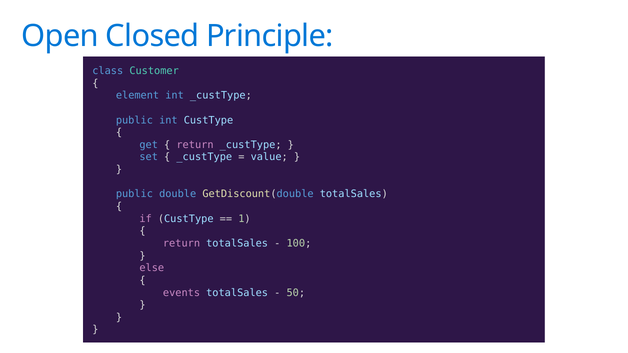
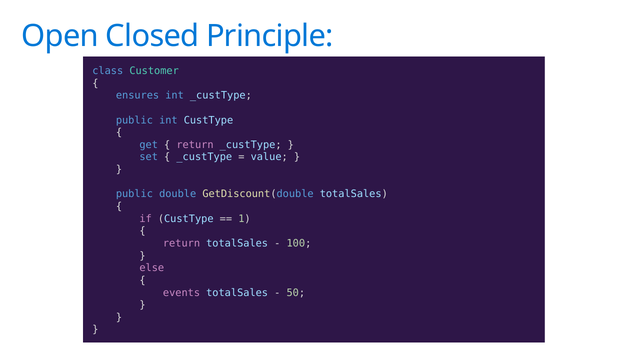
element: element -> ensures (138, 96)
